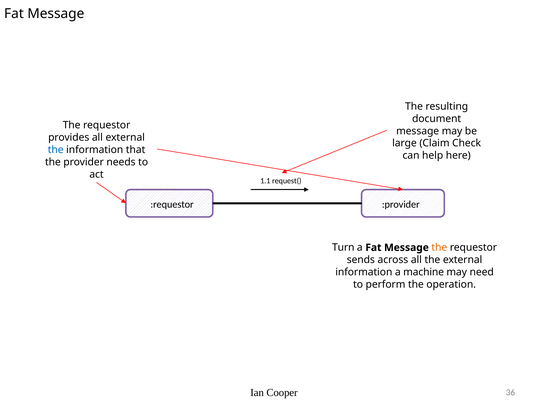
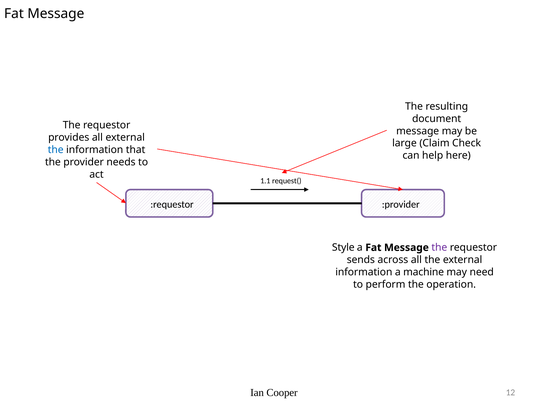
Turn: Turn -> Style (343, 248)
the colour: orange -> purple (439, 248)
36: 36 -> 12 (510, 392)
